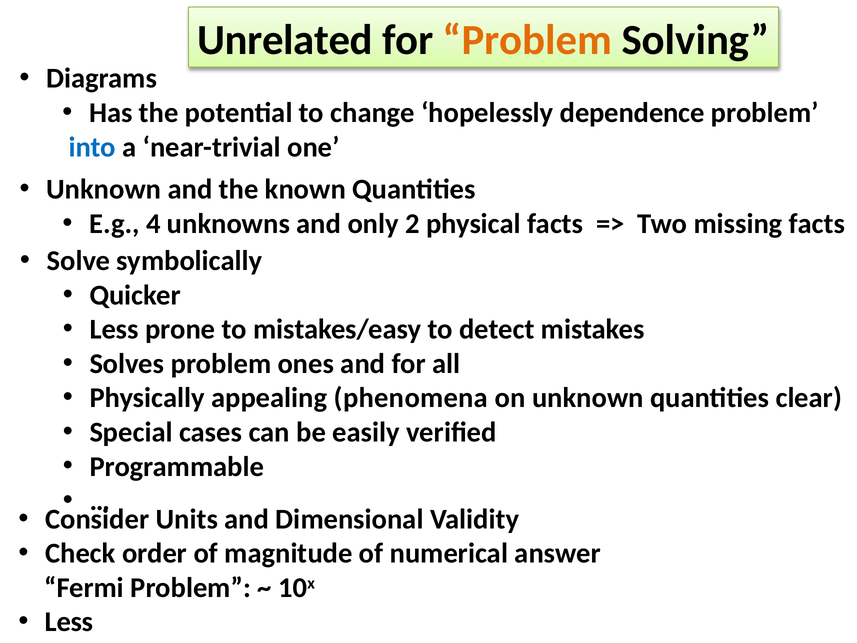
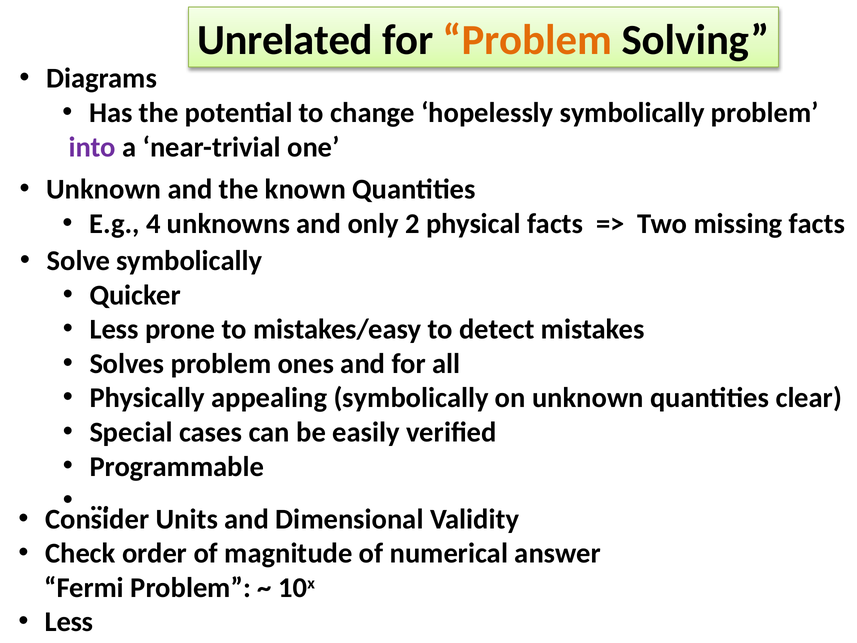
hopelessly dependence: dependence -> symbolically (632, 113)
into colour: blue -> purple (92, 147)
appealing phenomena: phenomena -> symbolically (411, 398)
